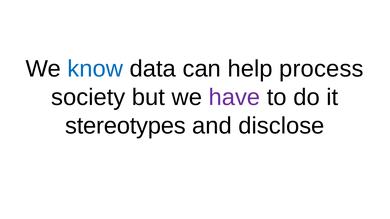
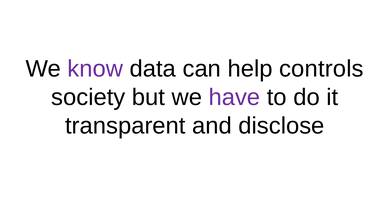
know colour: blue -> purple (95, 69)
process: process -> controls (321, 69)
stereotypes: stereotypes -> transparent (125, 126)
